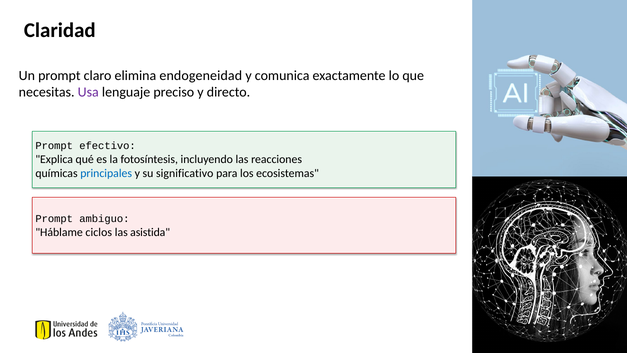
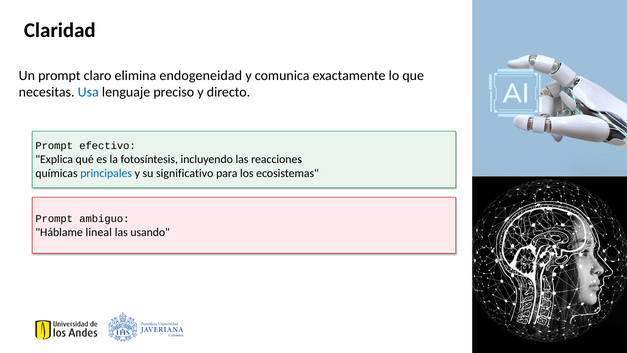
Usa colour: purple -> blue (88, 92)
ciclos: ciclos -> lineal (99, 232)
asistida: asistida -> usando (150, 232)
